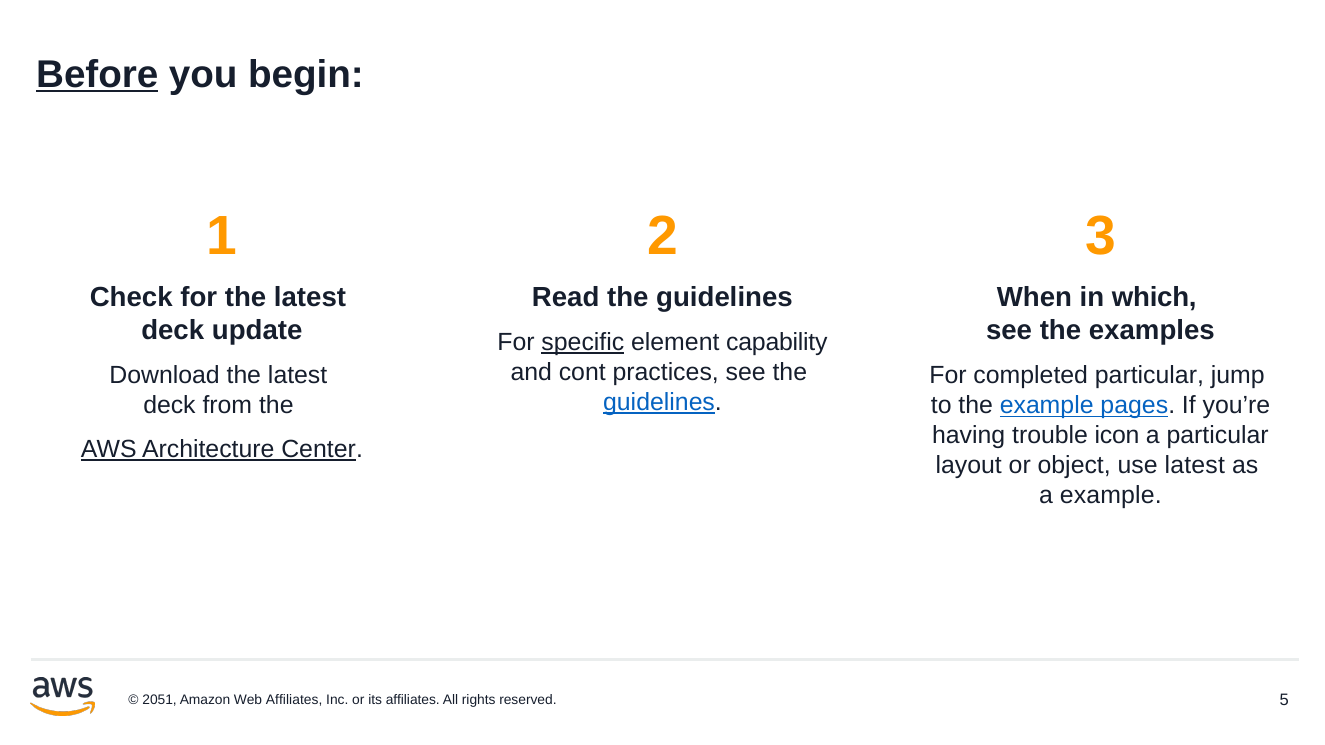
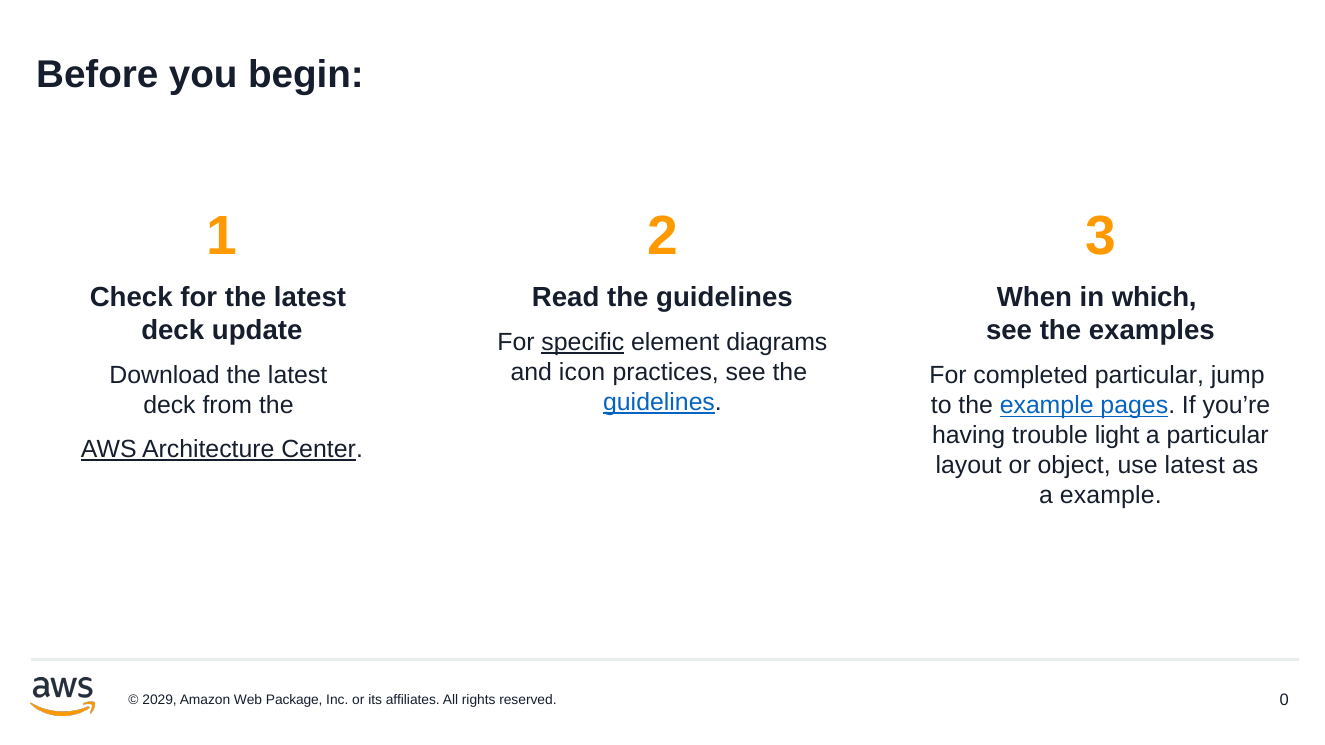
Before underline: present -> none (97, 74)
capability: capability -> diagrams (777, 343)
cont: cont -> icon (582, 373)
icon: icon -> light (1117, 435)
2051: 2051 -> 2029 (160, 700)
Web Affiliates: Affiliates -> Package (294, 700)
5: 5 -> 0 (1284, 700)
